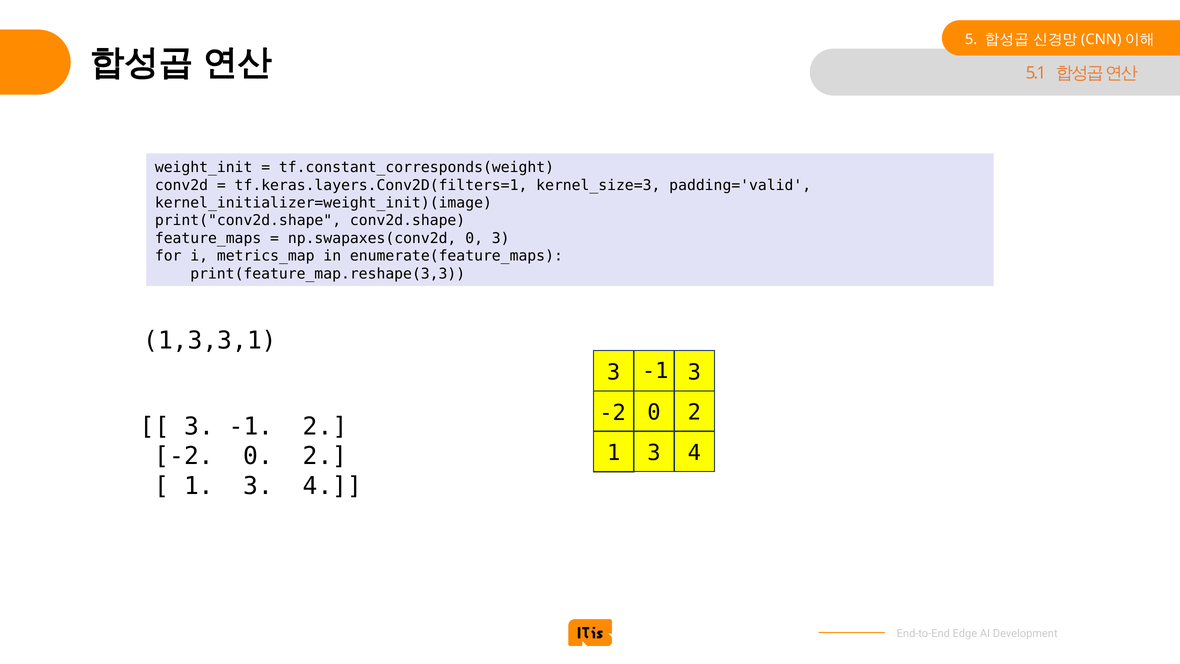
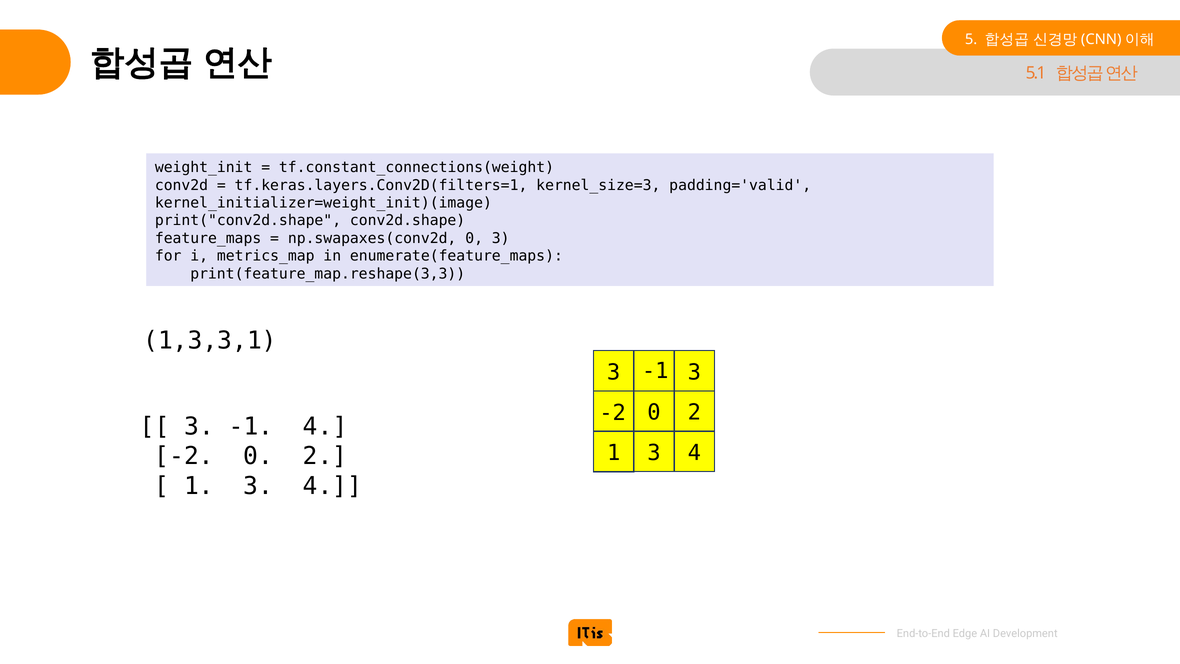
tf.constant_corresponds(weight: tf.constant_corresponds(weight -> tf.constant_connections(weight (416, 167)
-1 2: 2 -> 4 (325, 427)
